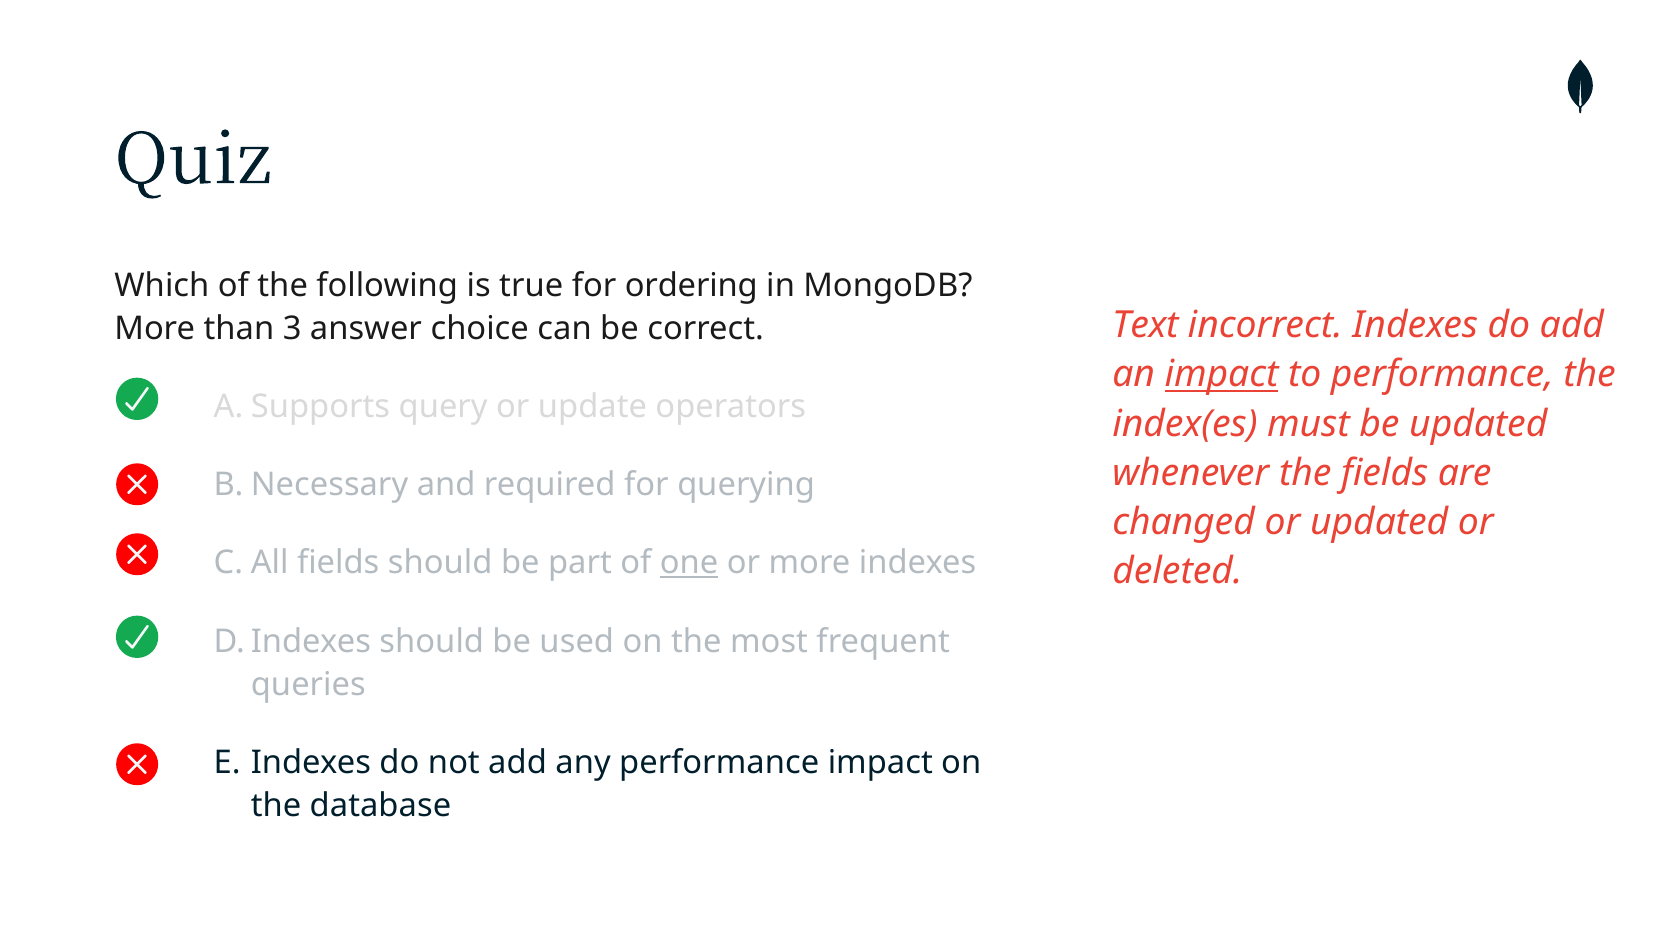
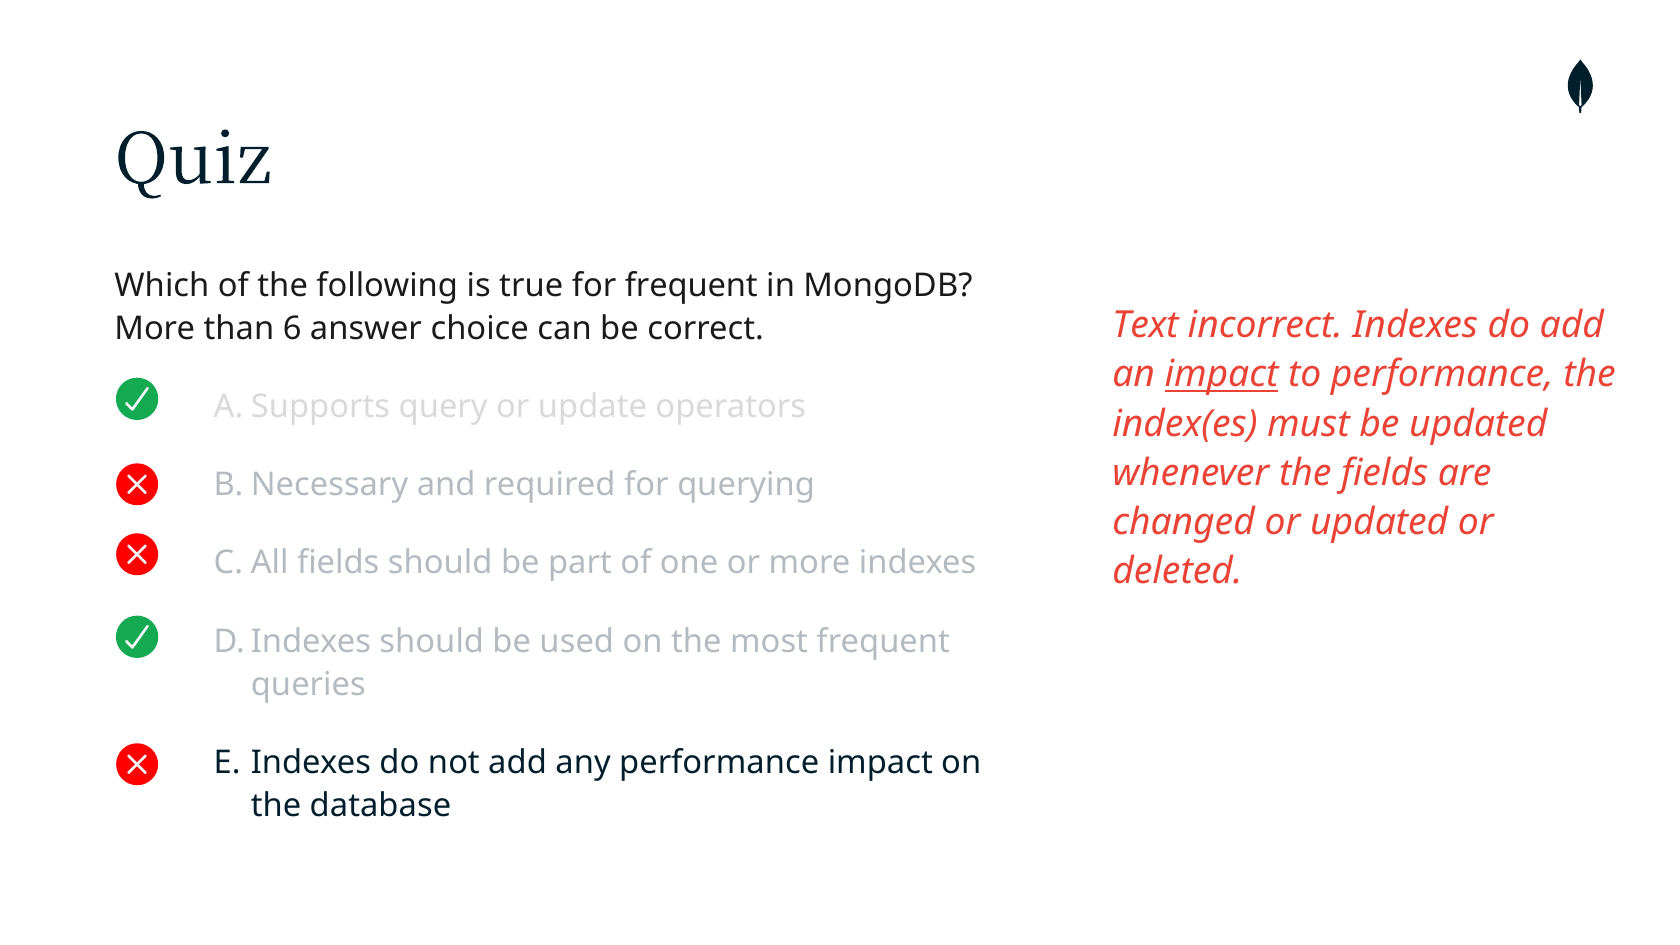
for ordering: ordering -> frequent (691, 286)
3: 3 -> 6 (292, 329)
one underline: present -> none (689, 563)
